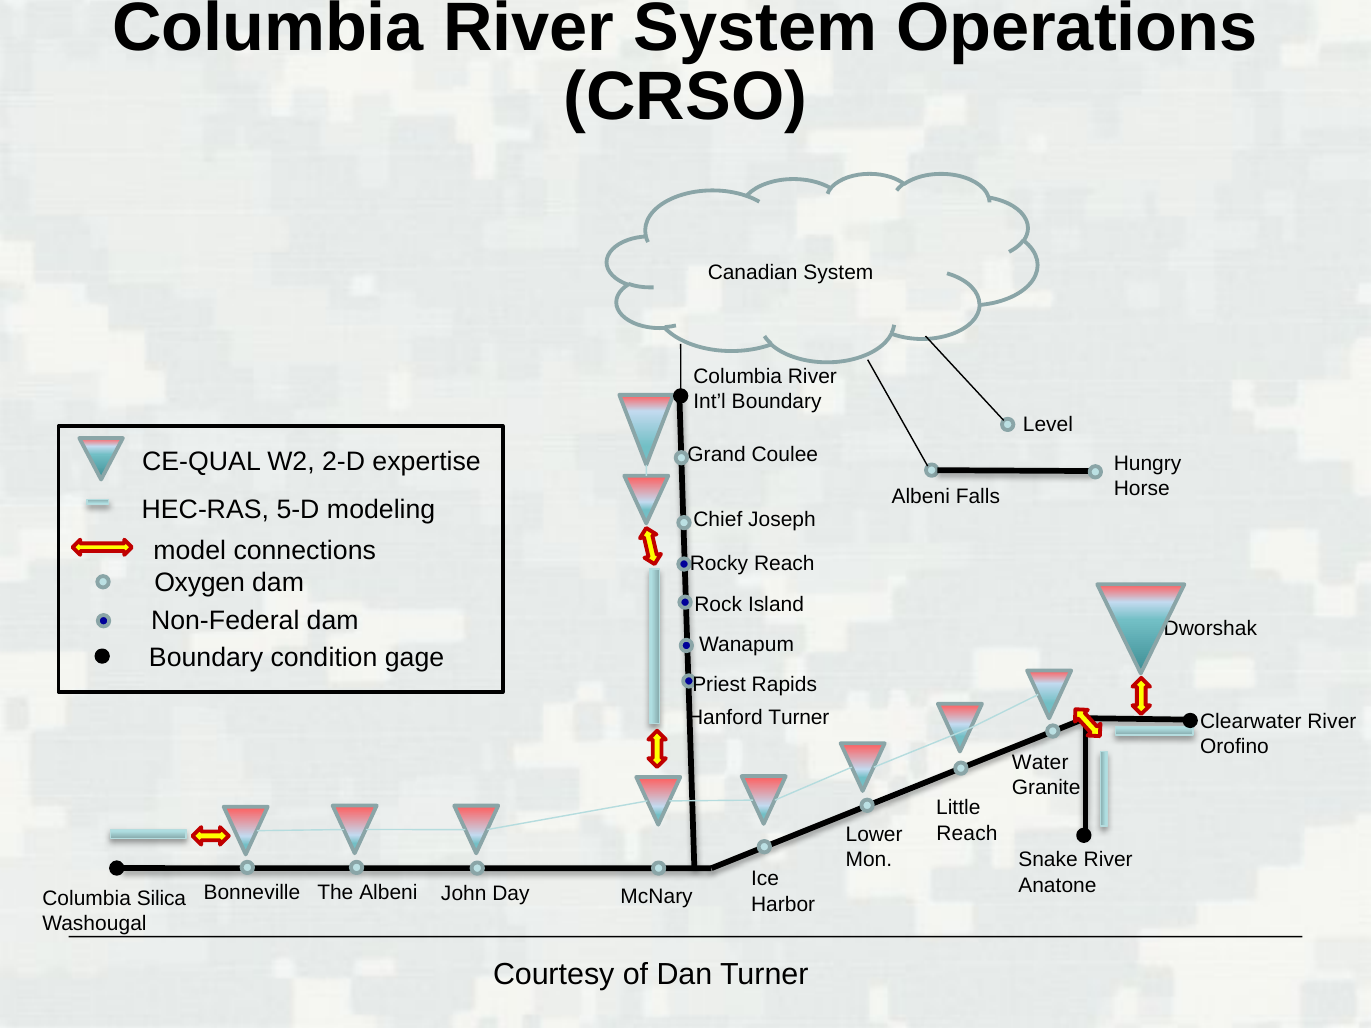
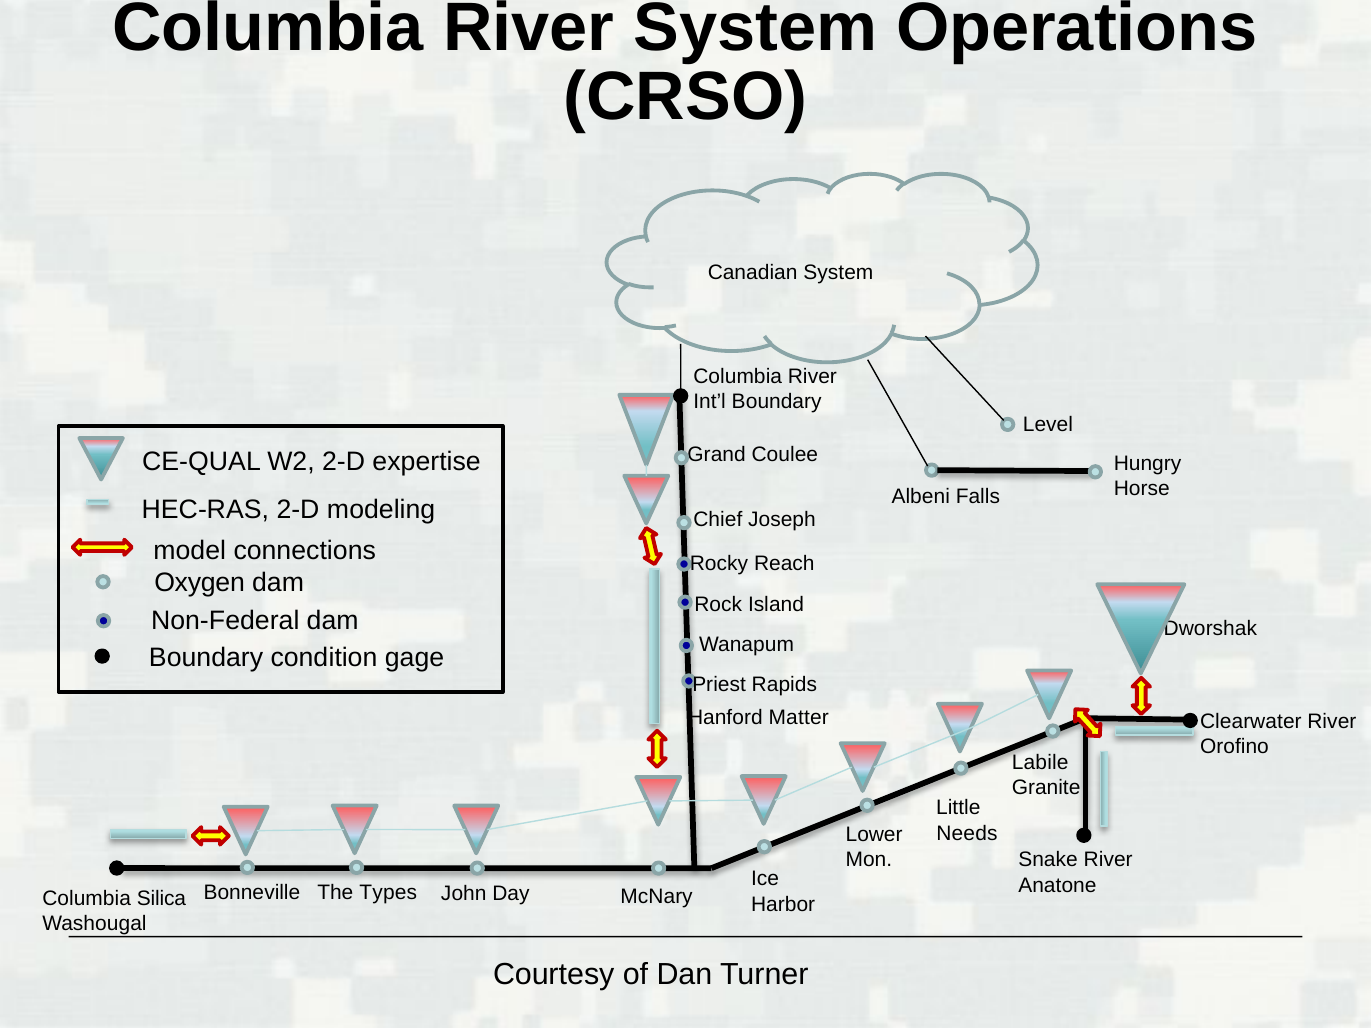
HEC-RAS 5-D: 5-D -> 2-D (298, 509)
Hanford Turner: Turner -> Matter (799, 718)
Water: Water -> Labile (1040, 763)
Reach: Reach -> Needs (967, 833)
The Albeni: Albeni -> Types (388, 893)
